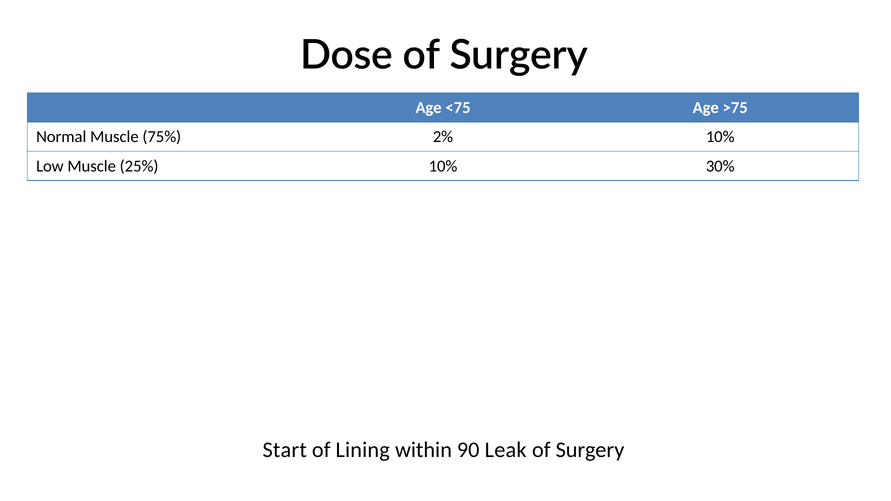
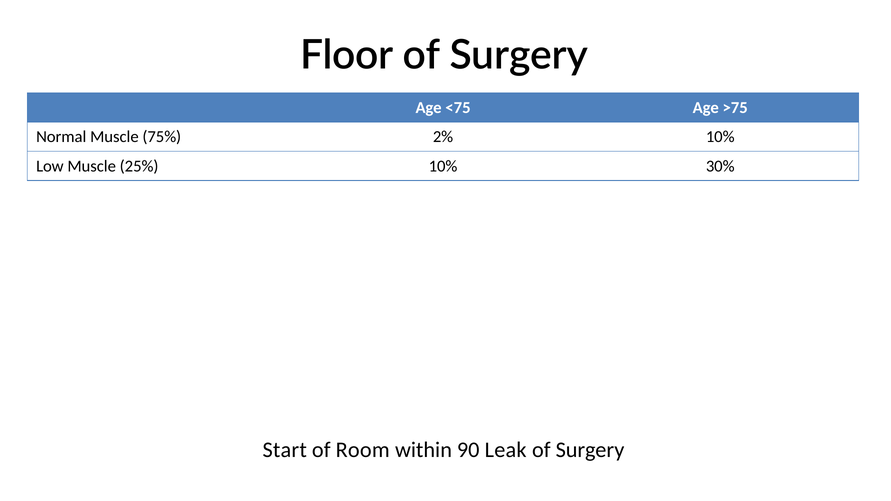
Dose: Dose -> Floor (347, 55)
Lining: Lining -> Room (363, 450)
